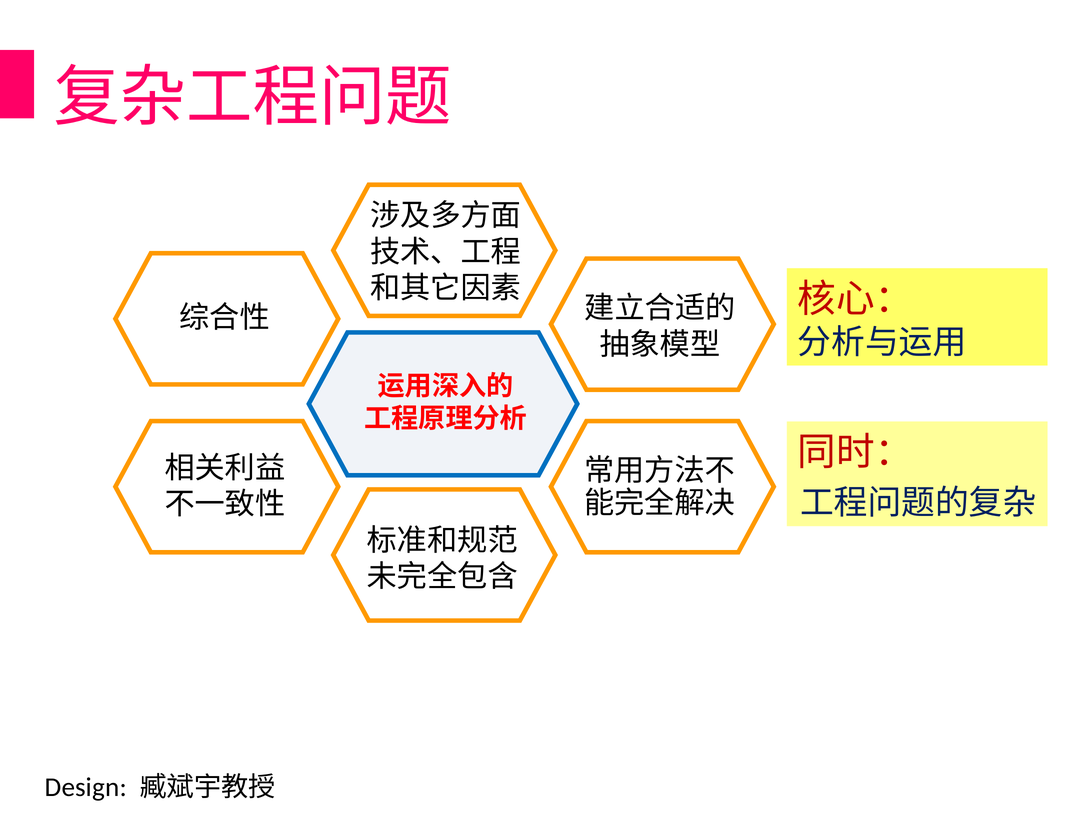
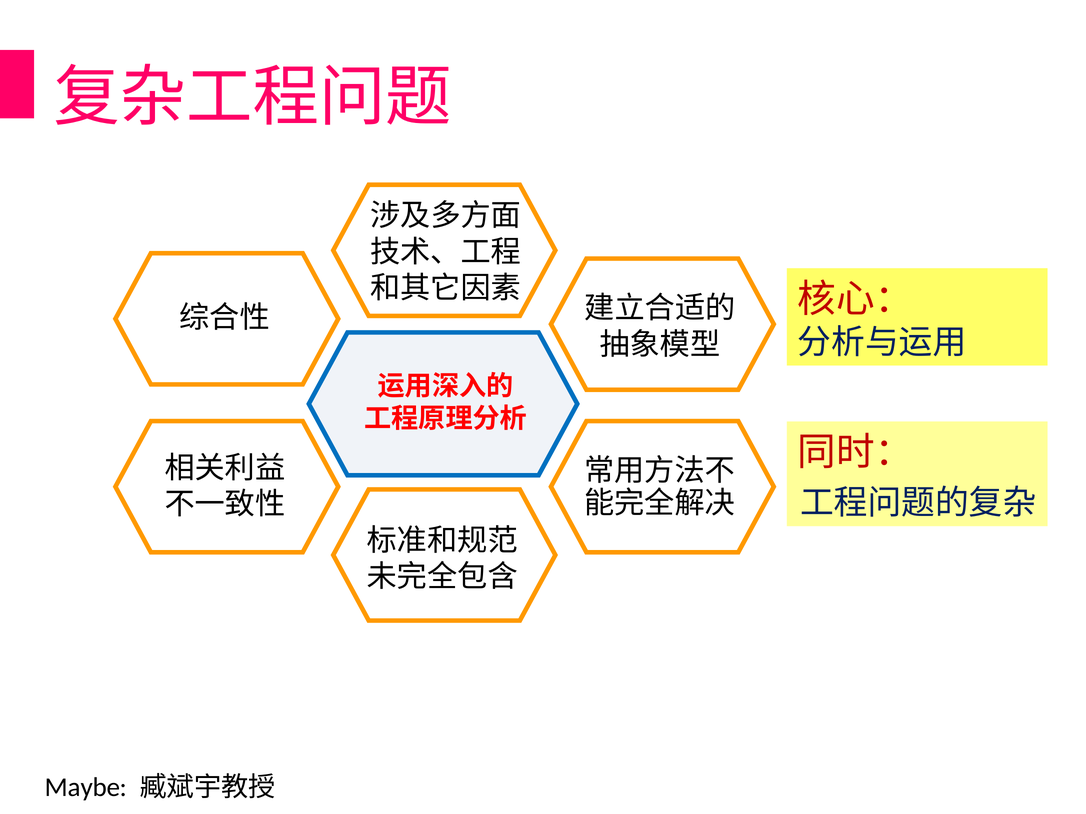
Design: Design -> Maybe (86, 788)
